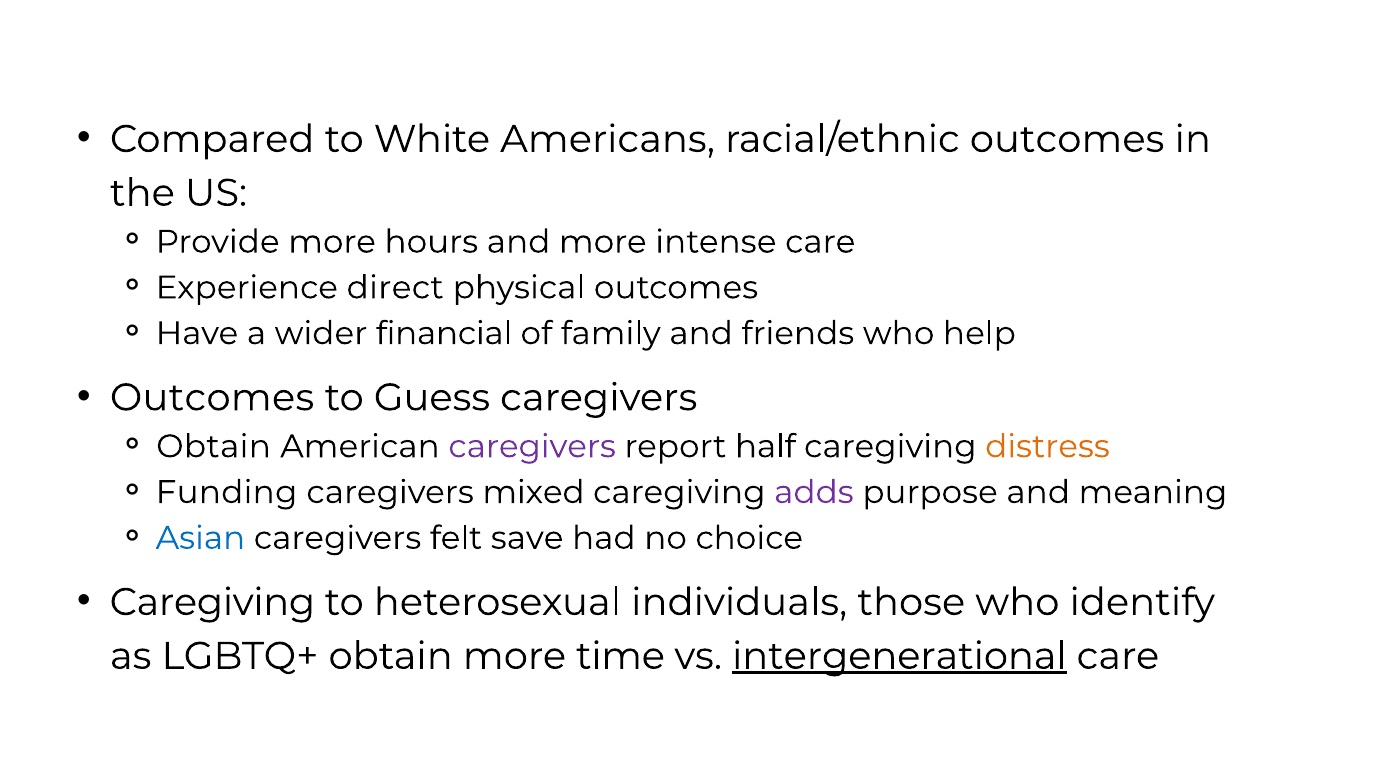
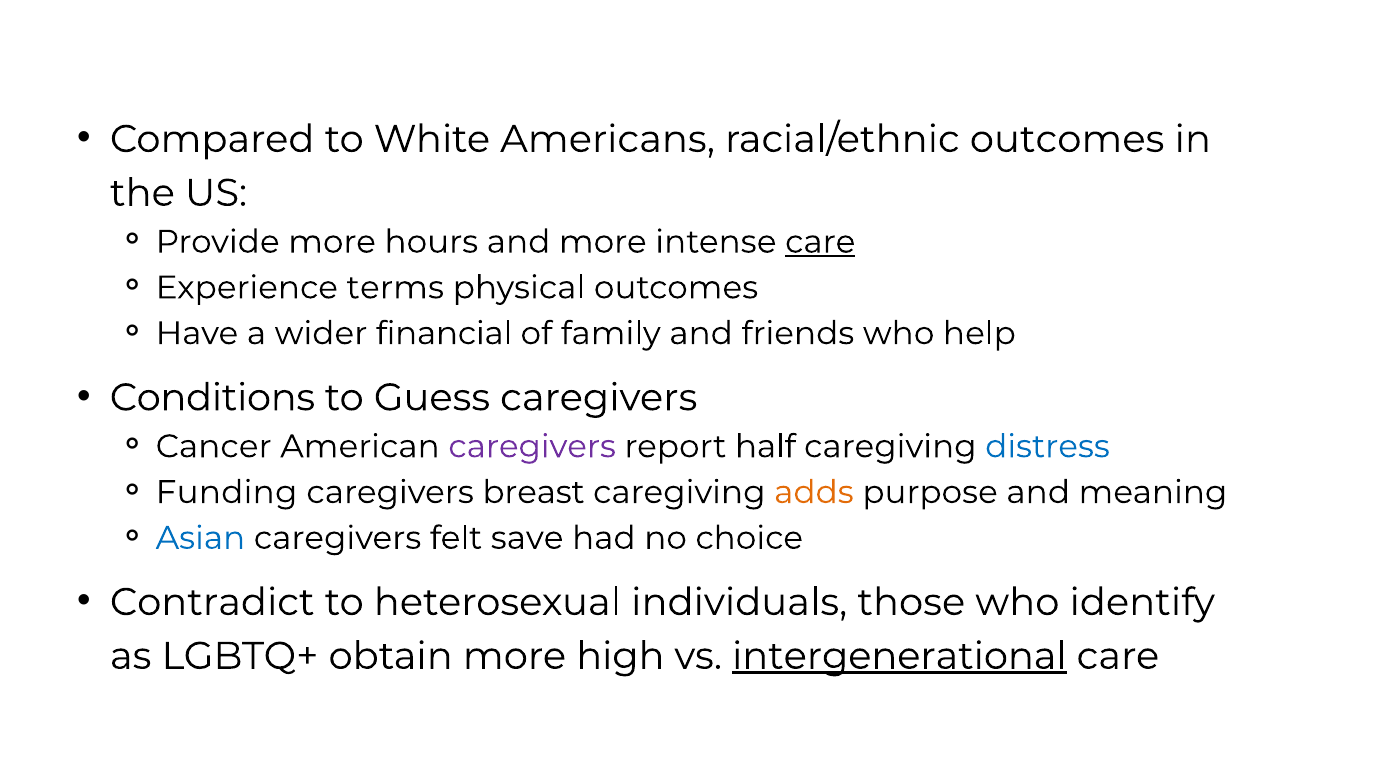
care underline: none -> present (820, 242)
direct: direct -> terms (395, 288)
Outcomes: Outcomes -> Conditions (212, 398)
Obtain: Obtain -> Cancer (214, 447)
distress colour: orange -> blue (1047, 447)
mixed: mixed -> breast (534, 492)
adds colour: purple -> orange (814, 492)
Caregiving: Caregiving -> Contradict (212, 603)
time: time -> high (620, 656)
